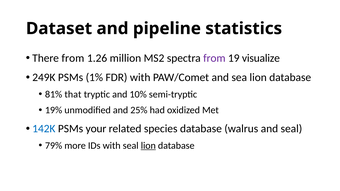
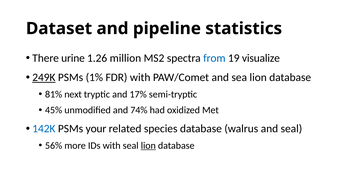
There from: from -> urine (73, 58)
from colour: purple -> blue (214, 58)
249K underline: none -> present (44, 78)
that: that -> next (73, 94)
10%: 10% -> 17% (138, 94)
19%: 19% -> 45% (54, 110)
25%: 25% -> 74% (139, 110)
79%: 79% -> 56% (54, 146)
